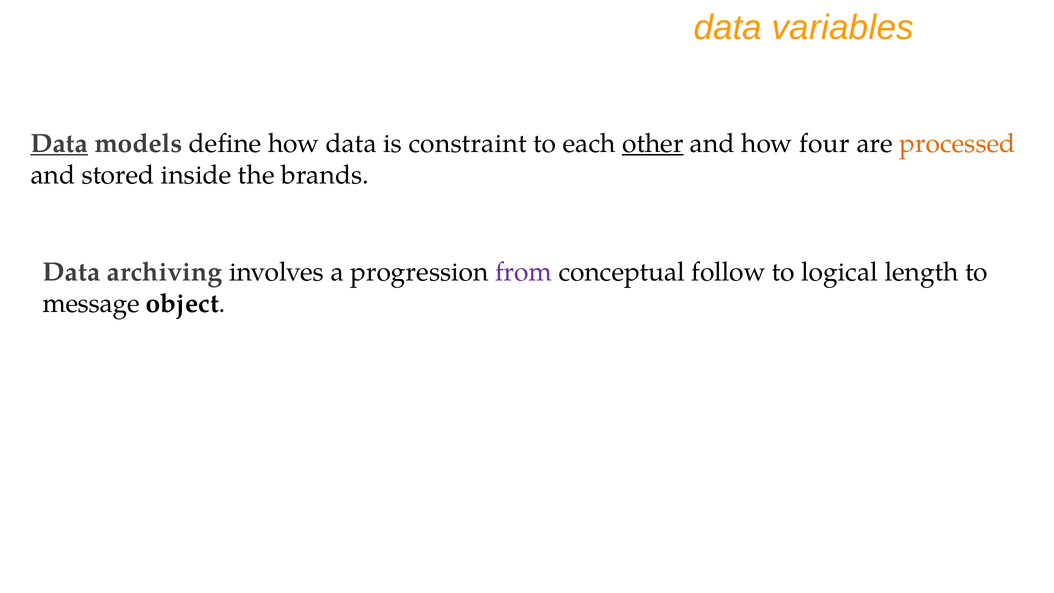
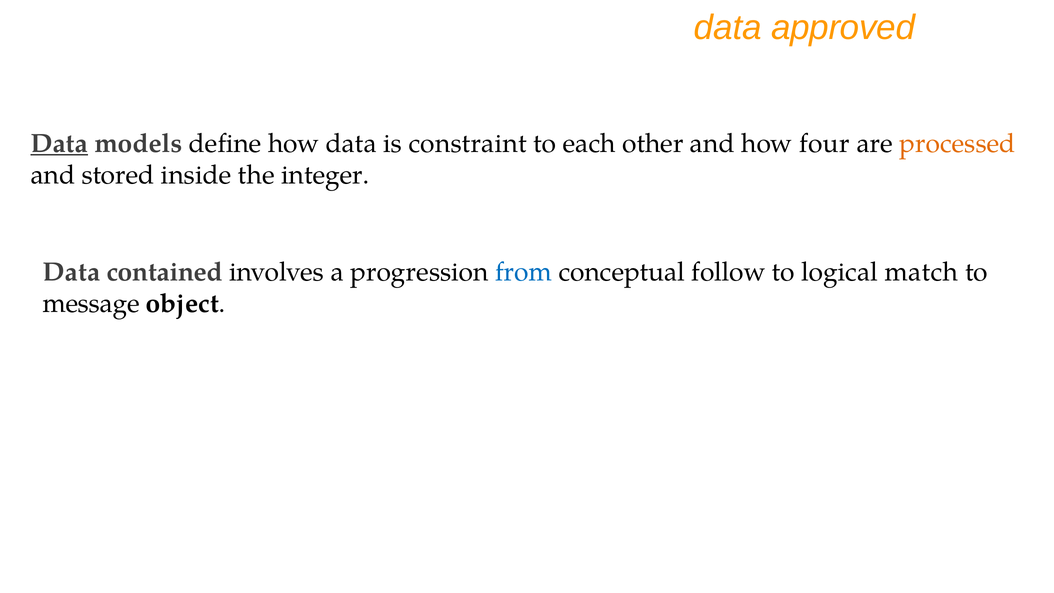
variables: variables -> approved (843, 27)
other underline: present -> none (653, 144)
brands: brands -> integer (325, 175)
archiving: archiving -> contained (165, 272)
from colour: purple -> blue (524, 272)
length: length -> match (921, 272)
